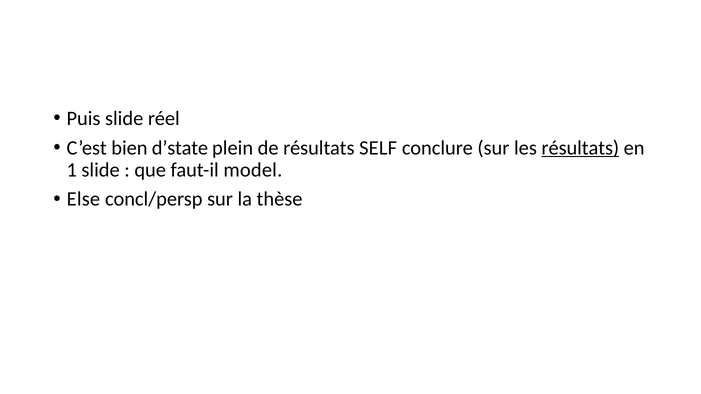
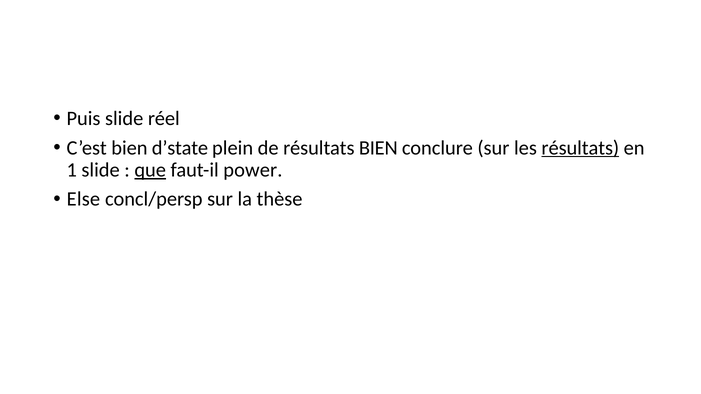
résultats SELF: SELF -> BIEN (378, 148)
que underline: none -> present (150, 170)
model: model -> power (253, 170)
